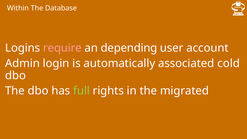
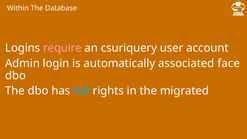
depending: depending -> csuriquery (129, 48)
cold: cold -> face (229, 63)
full colour: light green -> light blue (81, 91)
